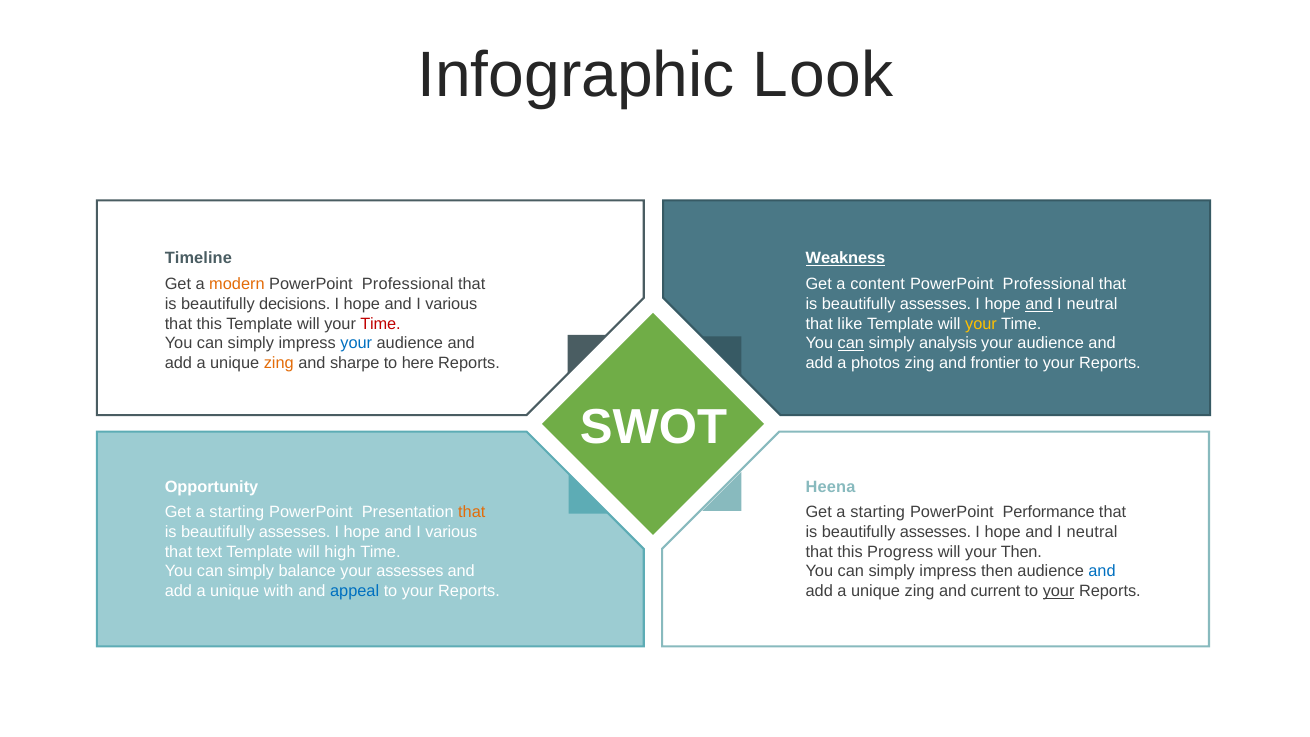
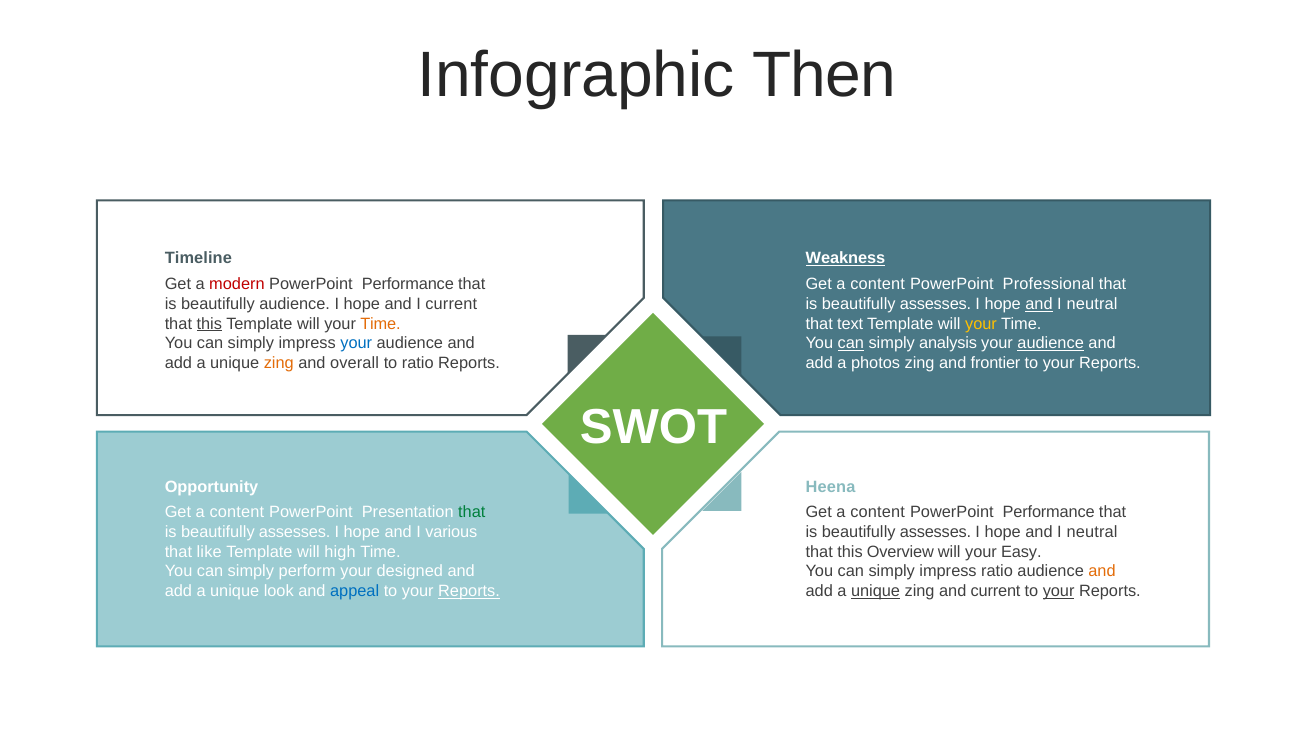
Look: Look -> Then (824, 76)
modern colour: orange -> red (237, 284)
Professional: Professional -> Performance (408, 284)
beautifully decisions: decisions -> audience (295, 304)
various: various -> current (451, 304)
this underline: none -> present (209, 324)
Time colour: red -> orange (381, 324)
like: like -> text (850, 324)
audience underline: none -> present (1051, 343)
sharpe: sharpe -> overall (355, 363)
to here: here -> ratio (418, 363)
starting: starting -> content (237, 512)
that colour: orange -> green (472, 512)
starting: starting -> content (878, 512)
text: text -> like (209, 552)
Progress: Progress -> Overview (900, 552)
your Then: Then -> Easy (1021, 552)
balance: balance -> perform (307, 571)
your assesses: assesses -> designed (410, 571)
impress then: then -> ratio (997, 571)
and colour: blue -> orange (1102, 571)
with: with -> look (279, 591)
Reports underline: none -> present (469, 591)
unique underline: none -> present (876, 591)
